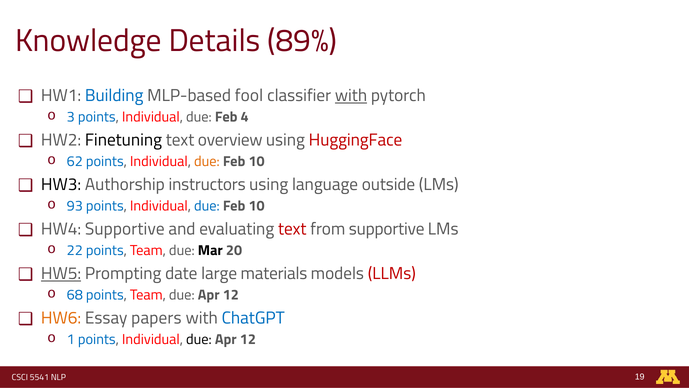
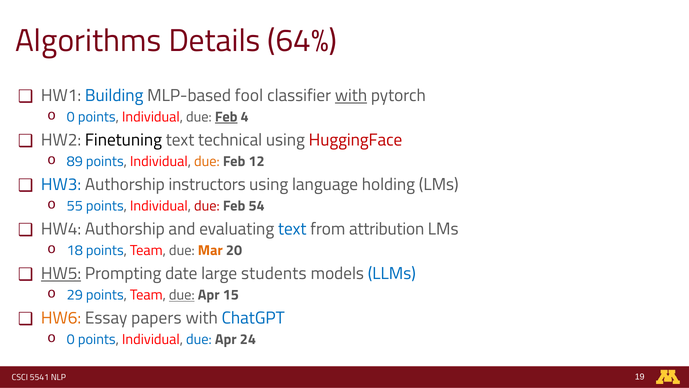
Knowledge: Knowledge -> Algorithms (88, 41)
89%: 89% -> 64% (302, 41)
3: 3 -> 0 (71, 117)
Feb underline: none -> present (226, 117)
overview: overview -> technical (230, 140)
62: 62 -> 89 (75, 161)
10: 10 -> 12 (257, 161)
HW3 colour: black -> blue (61, 184)
outside: outside -> holding (388, 184)
93: 93 -> 55 (75, 206)
due colour: blue -> red (207, 206)
10: 10 -> 54 (257, 206)
HW4 Supportive: Supportive -> Authorship (125, 229)
text colour: red -> blue (292, 229)
from supportive: supportive -> attribution (387, 229)
22: 22 -> 18 (75, 250)
Mar colour: black -> orange (210, 250)
materials: materials -> students (274, 273)
LLMs colour: red -> blue (392, 273)
68: 68 -> 29 (75, 295)
due underline: none -> present (182, 295)
12: 12 -> 15 (231, 295)
1: 1 -> 0 (71, 339)
due colour: black -> blue (199, 339)
12: 12 -> 24 (248, 339)
